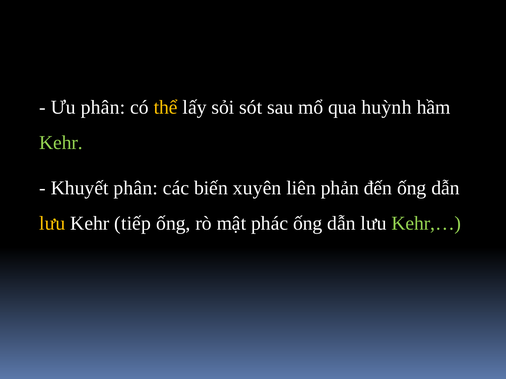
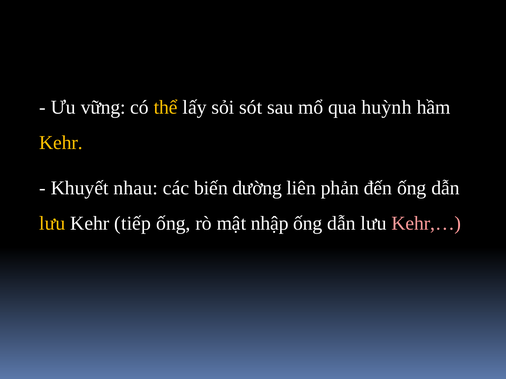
Ưu phân: phân -> vững (103, 108)
Kehr colour: light green -> yellow (61, 143)
Khuyết phân: phân -> nhau (136, 188)
xuyên: xuyên -> dường (257, 188)
phác: phác -> nhập (270, 224)
Kehr,… colour: light green -> pink (426, 224)
